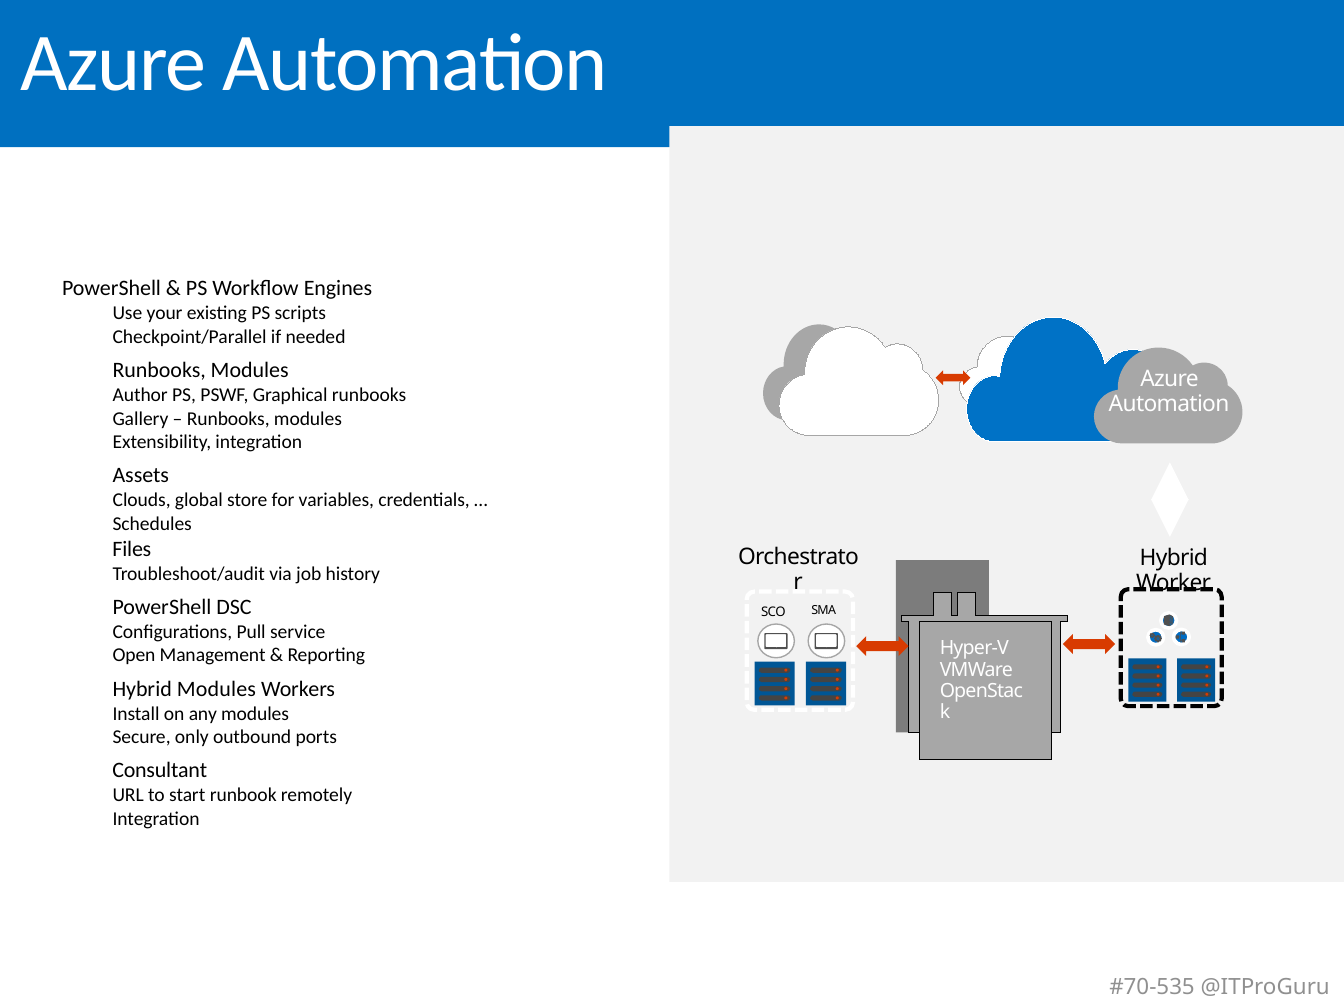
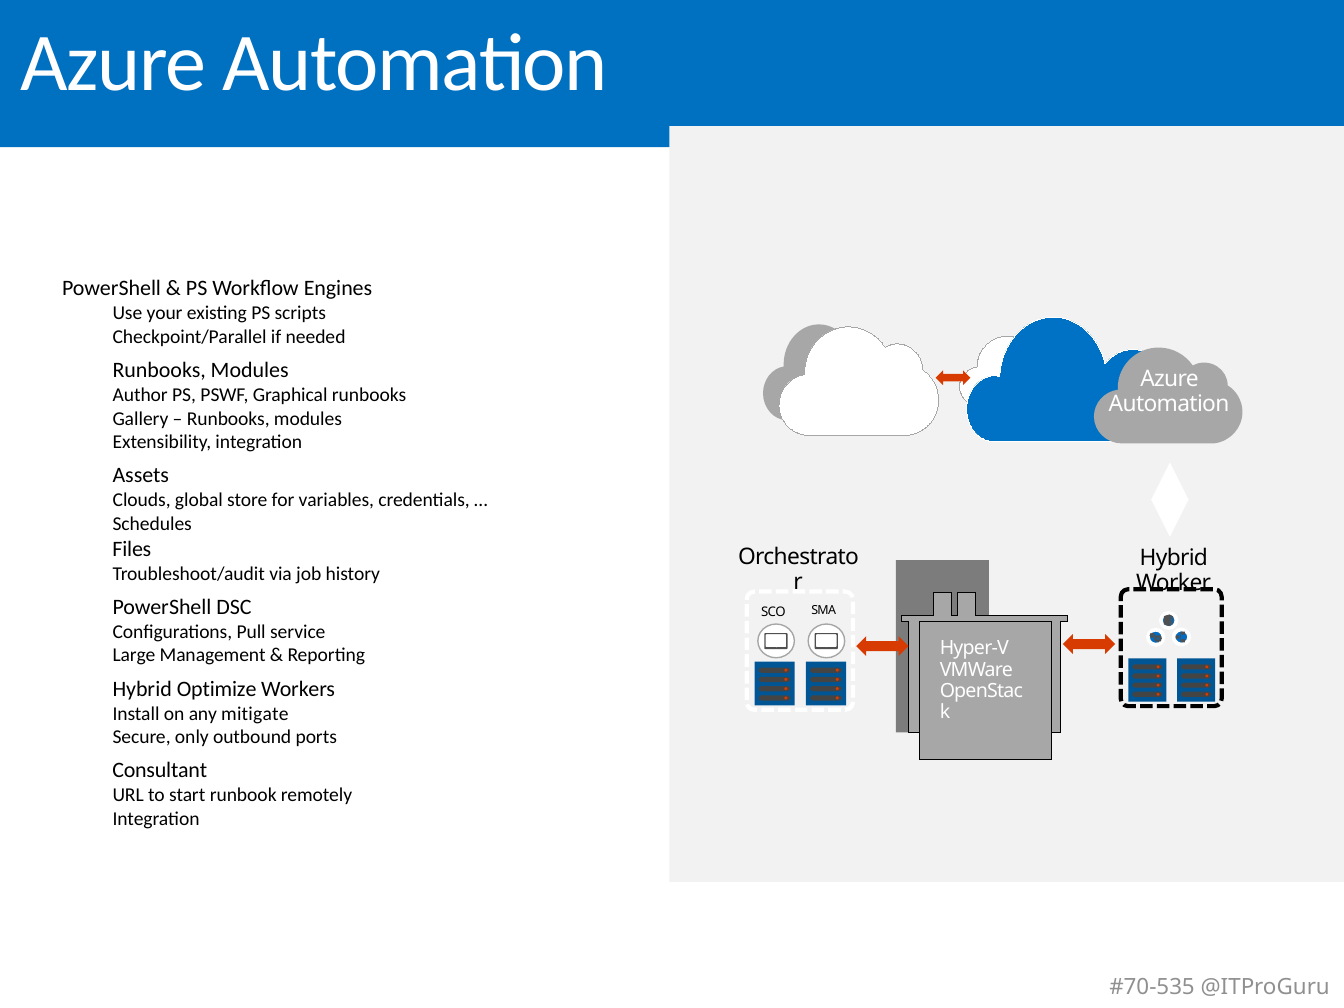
Open: Open -> Large (134, 655)
Hybrid Modules: Modules -> Optimize (217, 689)
any modules: modules -> mitigate (255, 714)
